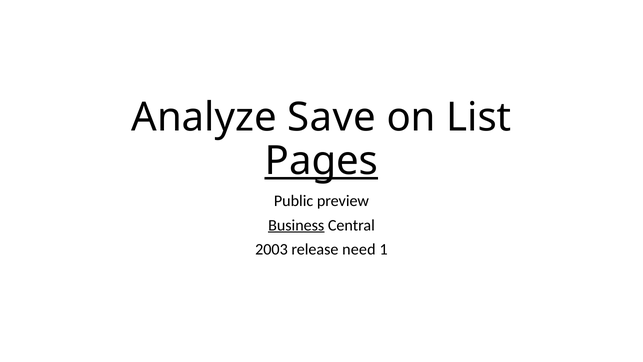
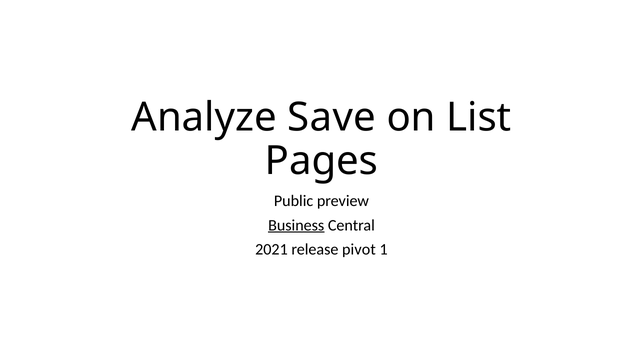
Pages underline: present -> none (321, 161)
2003: 2003 -> 2021 (271, 249)
need: need -> pivot (359, 249)
